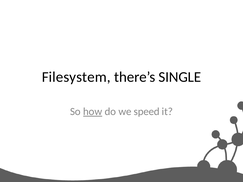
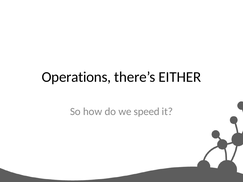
Filesystem: Filesystem -> Operations (76, 77)
SINGLE: SINGLE -> EITHER (180, 77)
how underline: present -> none (93, 112)
